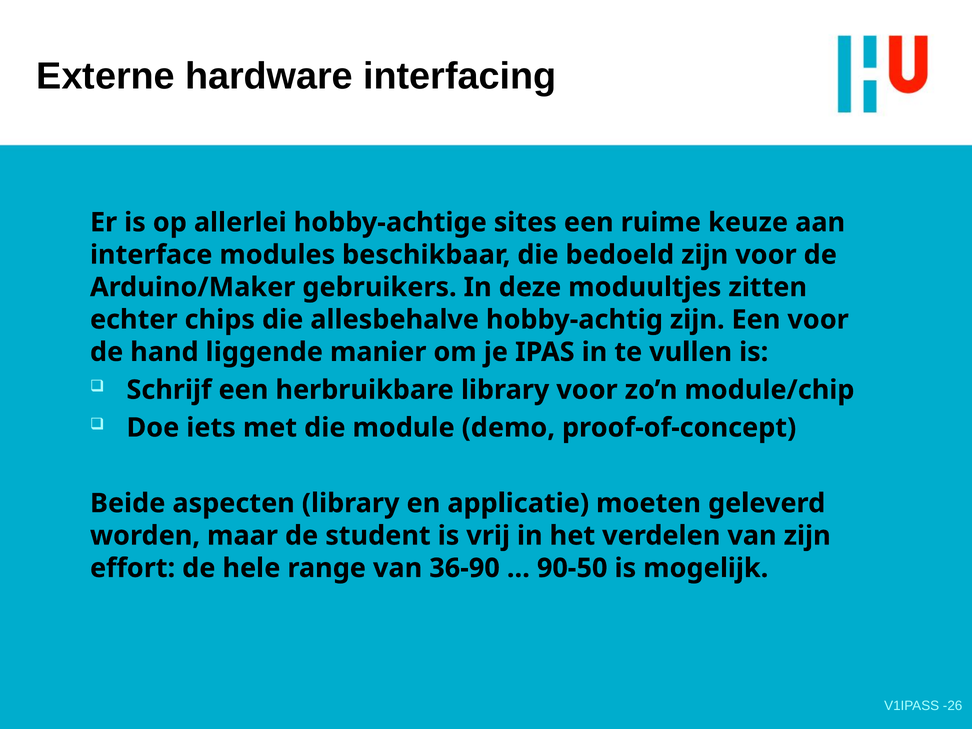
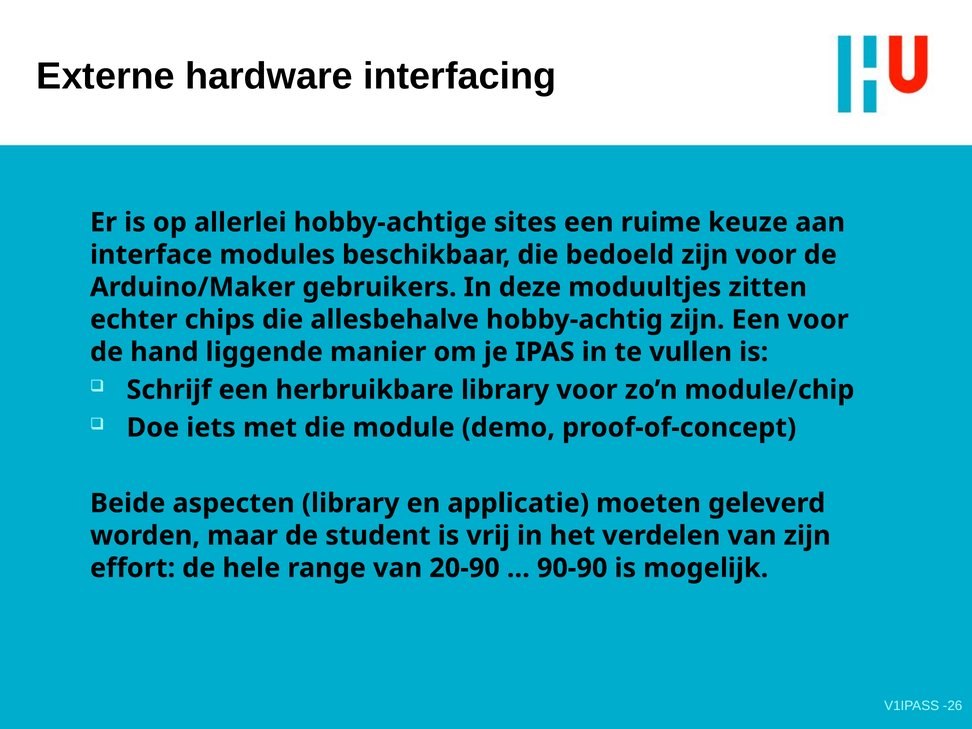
36-90: 36-90 -> 20-90 (465, 568)
90-50: 90-50 -> 90-90 (572, 568)
